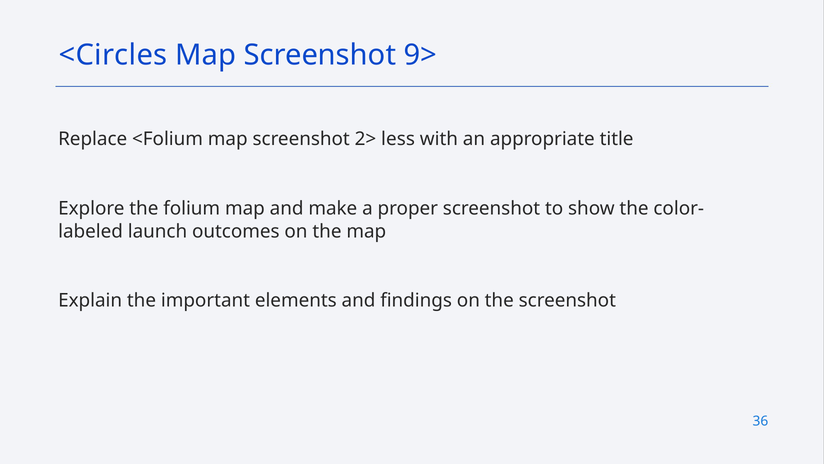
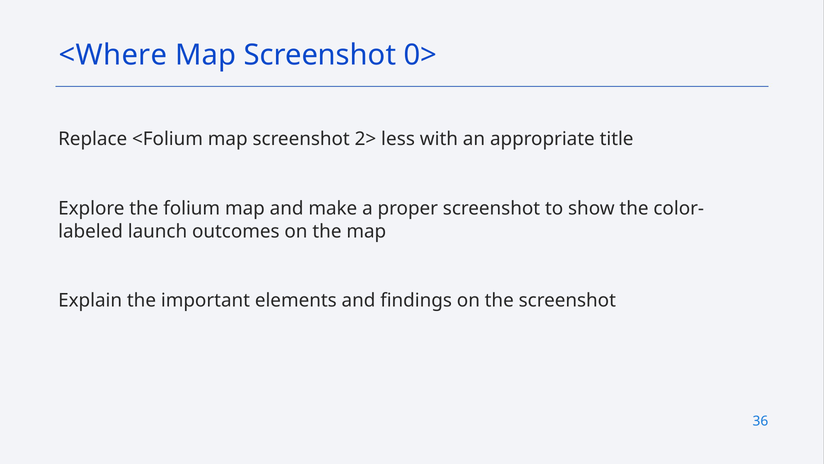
<Circles: <Circles -> <Where (113, 55)
9>: 9> -> 0> (420, 55)
